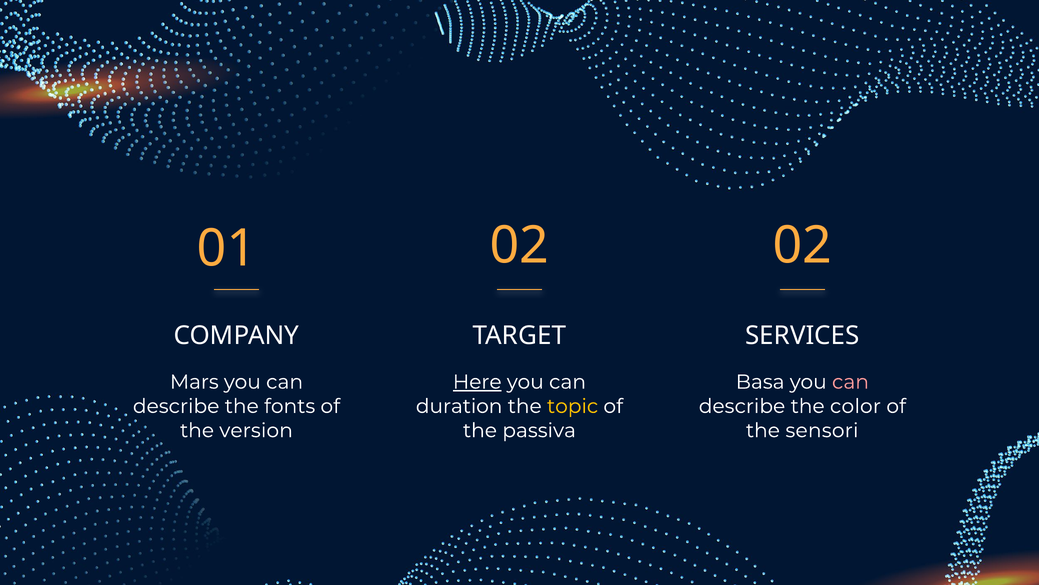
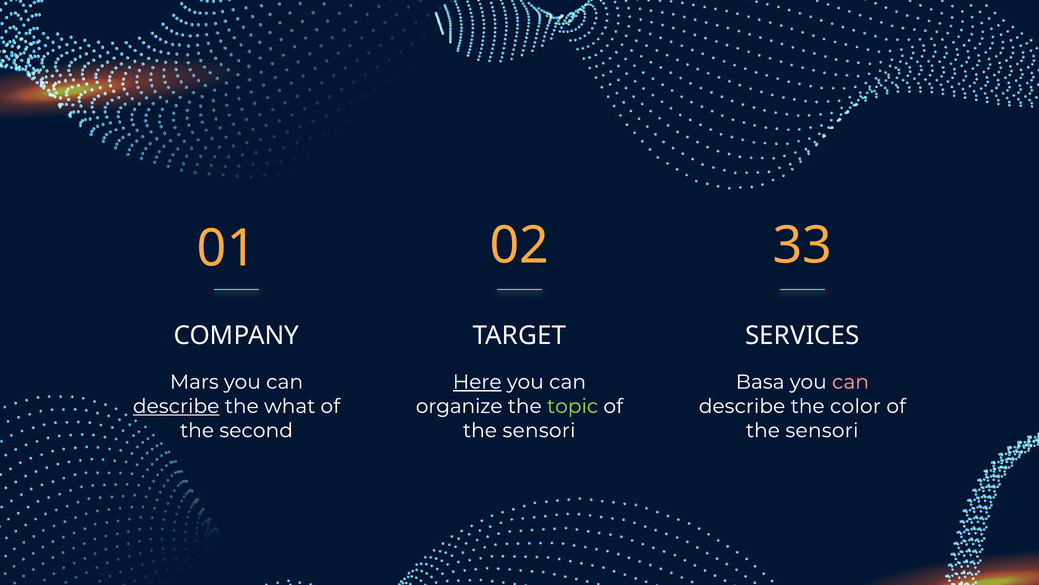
02 02: 02 -> 33 (802, 246)
describe underline: none -> present (176, 406)
fonts: fonts -> what (290, 406)
duration: duration -> organize (459, 406)
topic colour: yellow -> light green (573, 406)
version: version -> second (256, 430)
passiva: passiva -> sensori (539, 430)
